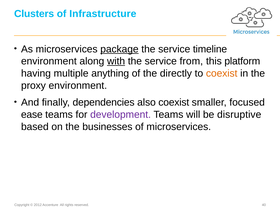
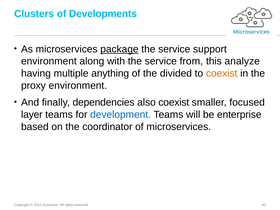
Infrastructure: Infrastructure -> Developments (103, 14)
timeline: timeline -> support (210, 49)
with underline: present -> none (116, 61)
platform: platform -> analyze (242, 61)
directly: directly -> divided (176, 73)
ease: ease -> layer (32, 115)
development colour: purple -> blue (121, 115)
disruptive: disruptive -> enterprise (239, 115)
businesses: businesses -> coordinator (107, 127)
